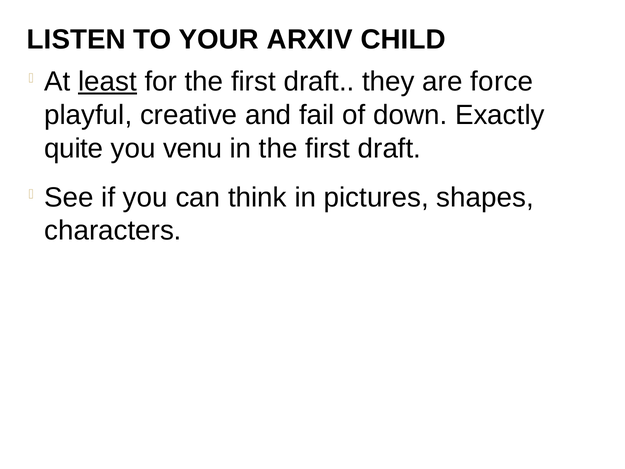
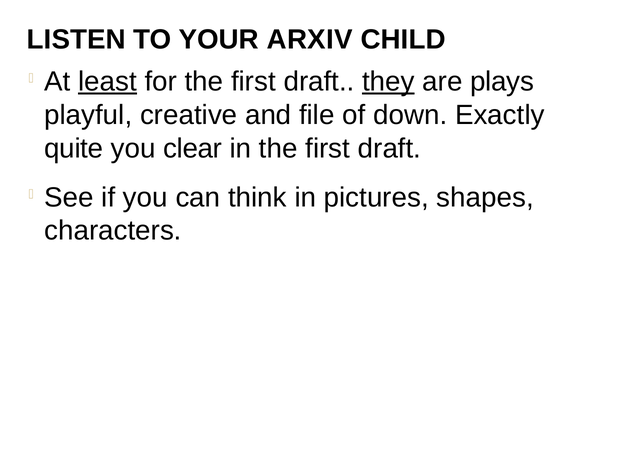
they underline: none -> present (388, 82)
force: force -> plays (502, 82)
fail: fail -> file (317, 115)
venu: venu -> clear (193, 148)
